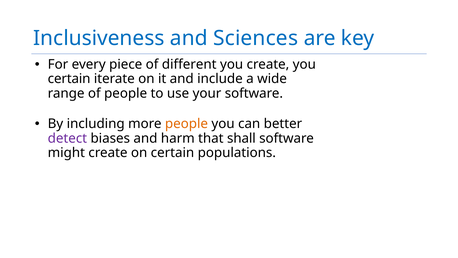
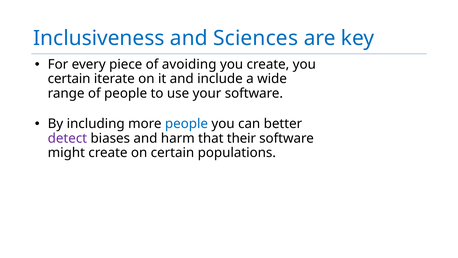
different: different -> avoiding (189, 64)
people colour: orange -> blue (186, 124)
shall: shall -> their (241, 138)
